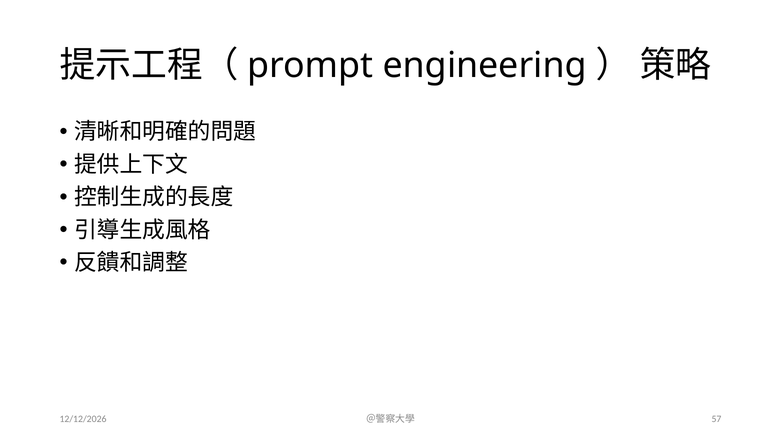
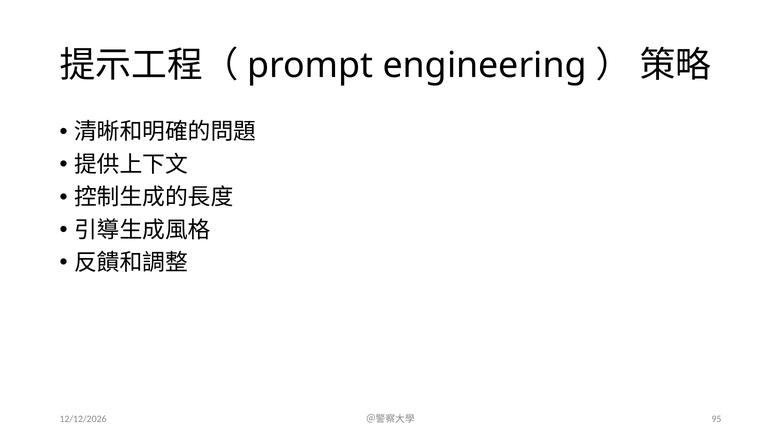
57: 57 -> 95 (716, 419)
